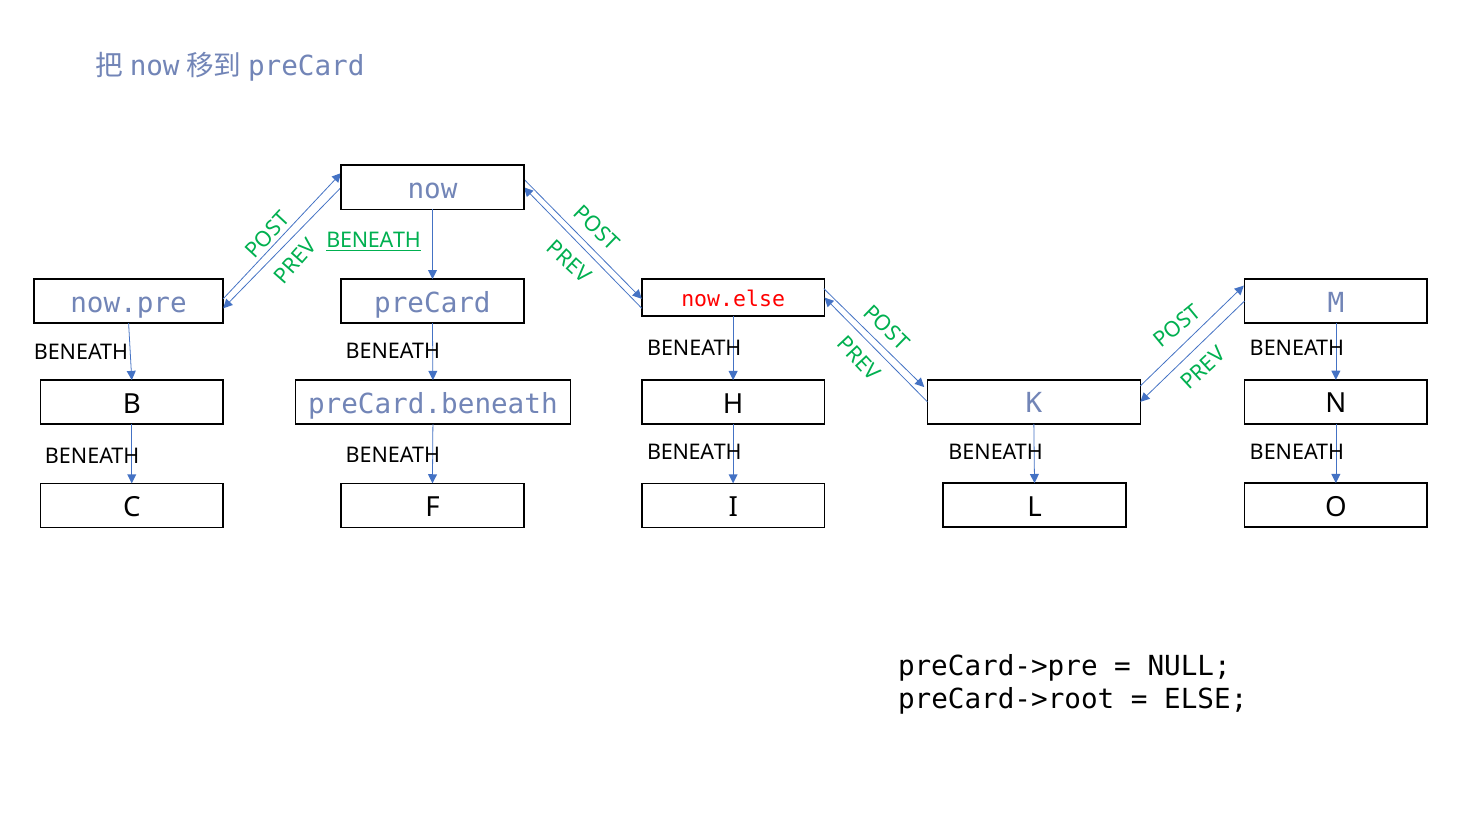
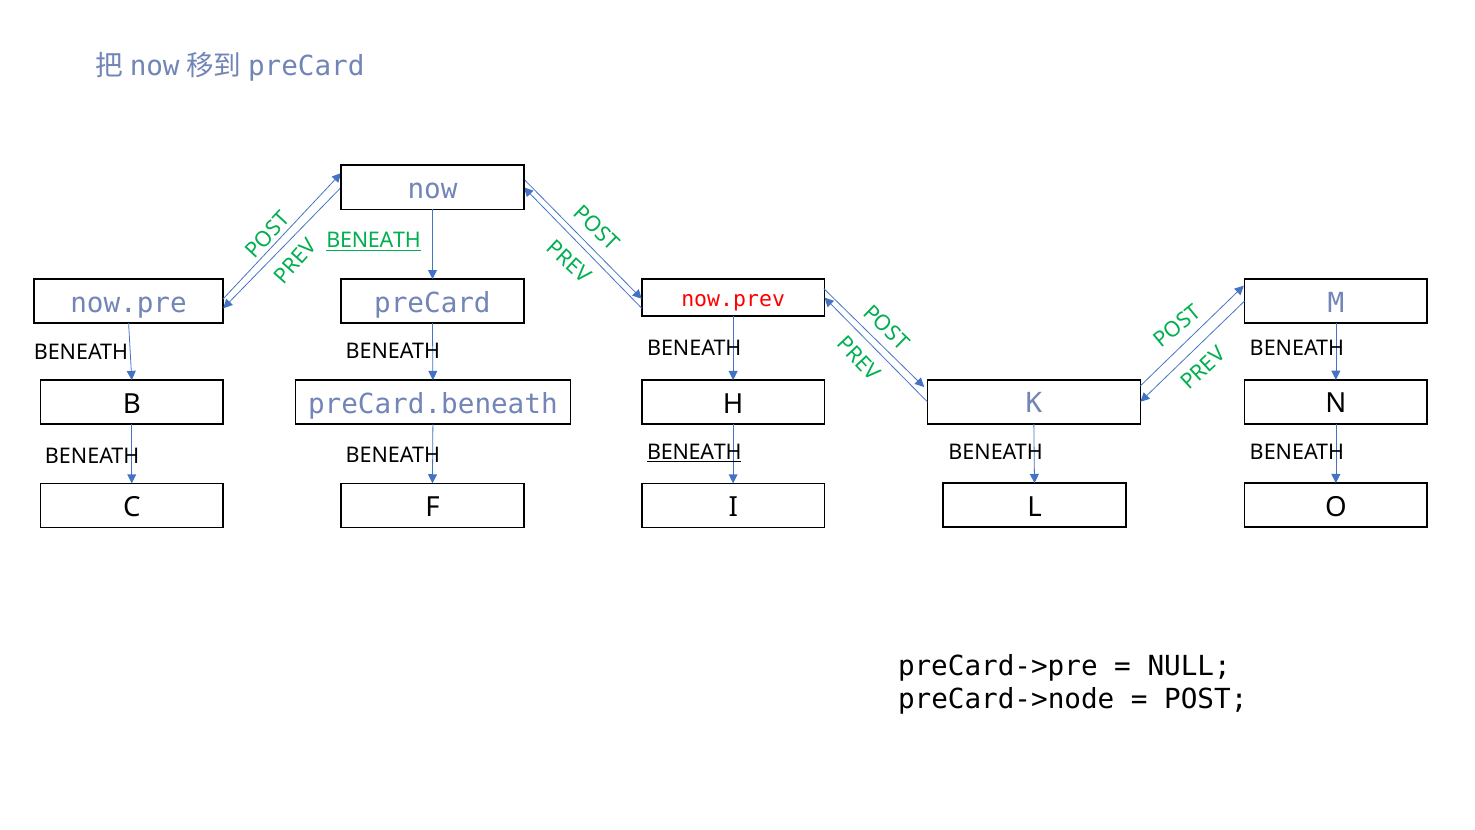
now.else: now.else -> now.prev (733, 299)
BENEATH underline: none -> present (694, 452)
preCard->root: preCard->root -> preCard->node (1006, 699)
ELSE: ELSE -> POST (1206, 699)
